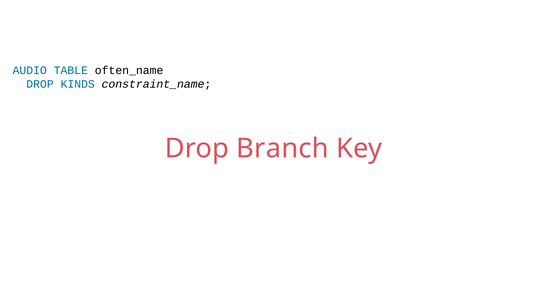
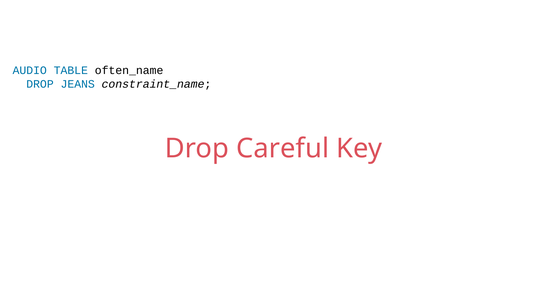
KINDS: KINDS -> JEANS (78, 84)
Branch: Branch -> Careful (283, 148)
